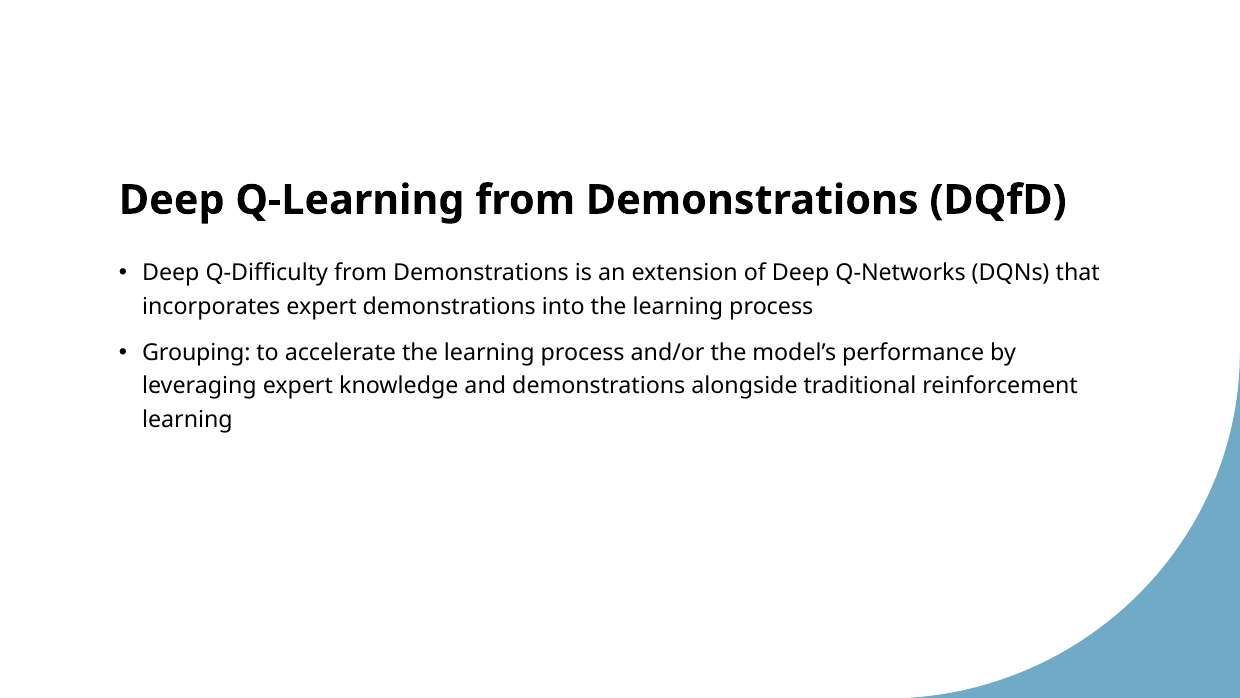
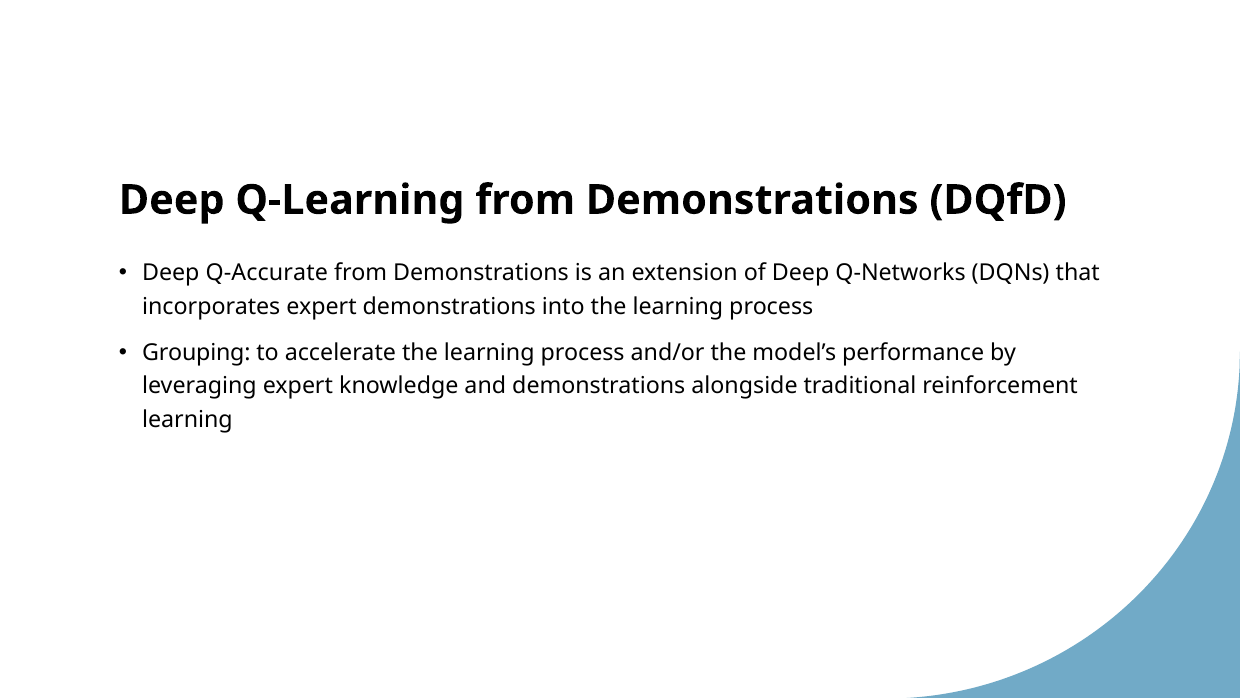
Q-Difficulty: Q-Difficulty -> Q-Accurate (267, 273)
